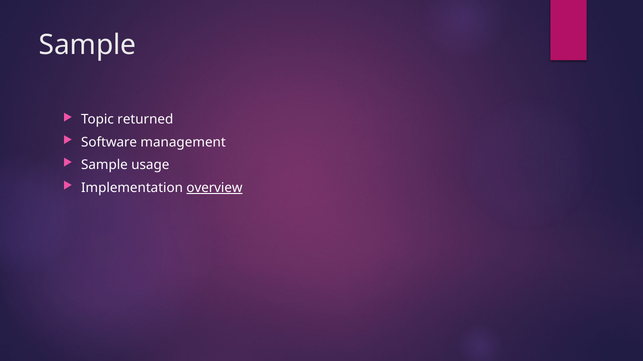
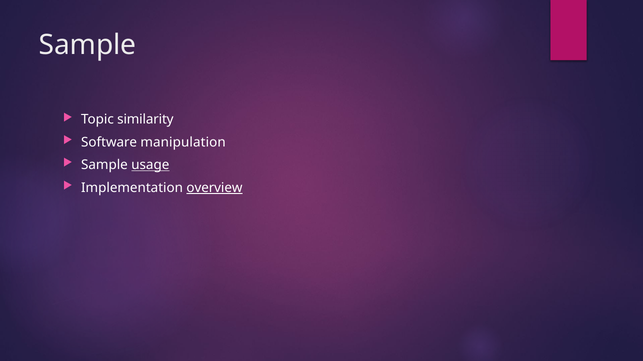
returned: returned -> similarity (145, 120)
management: management -> manipulation (183, 142)
usage underline: none -> present (150, 165)
